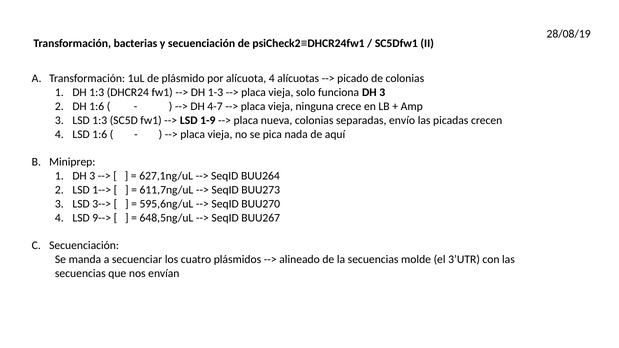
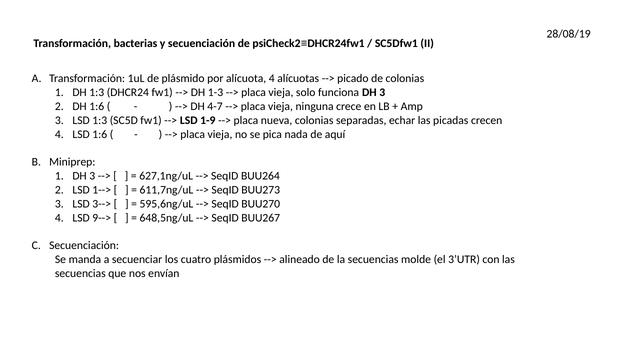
envío: envío -> echar (402, 120)
